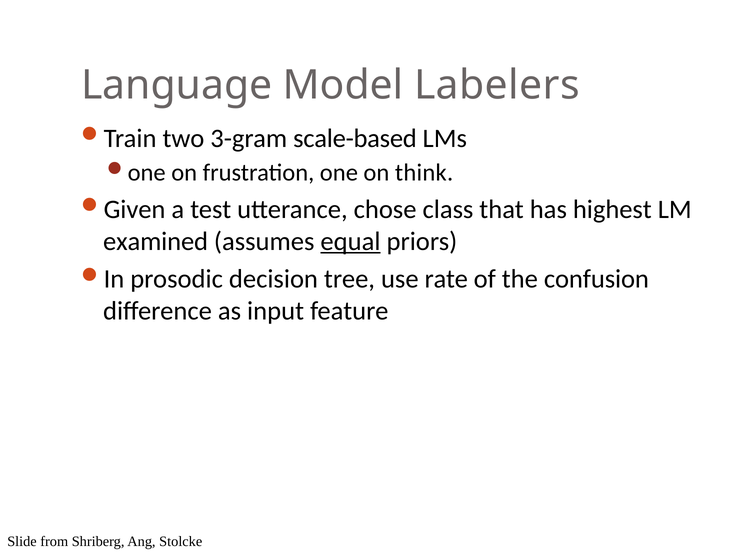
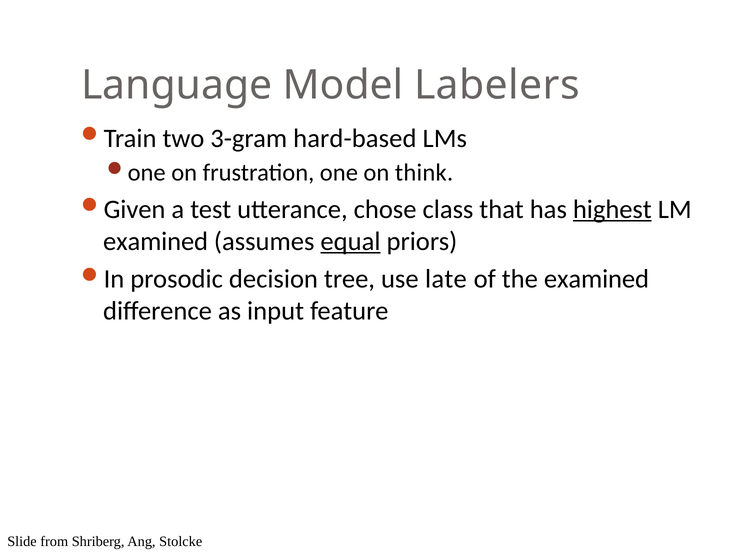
scale-based: scale-based -> hard-based (355, 138)
highest underline: none -> present (612, 209)
rate: rate -> late (446, 279)
the confusion: confusion -> examined (596, 279)
